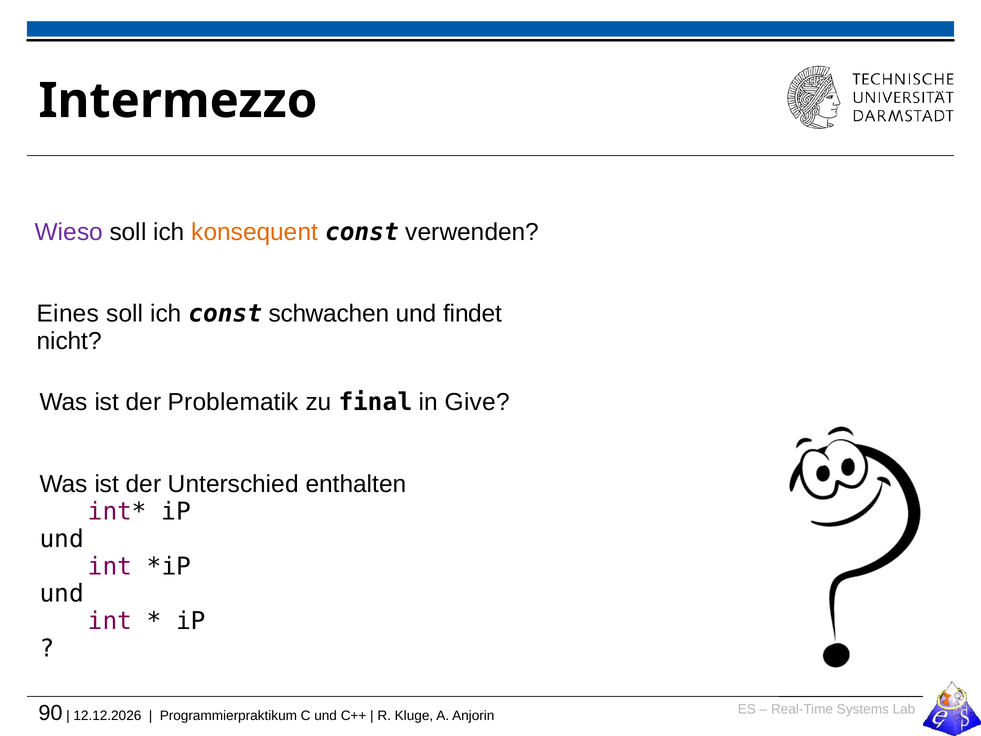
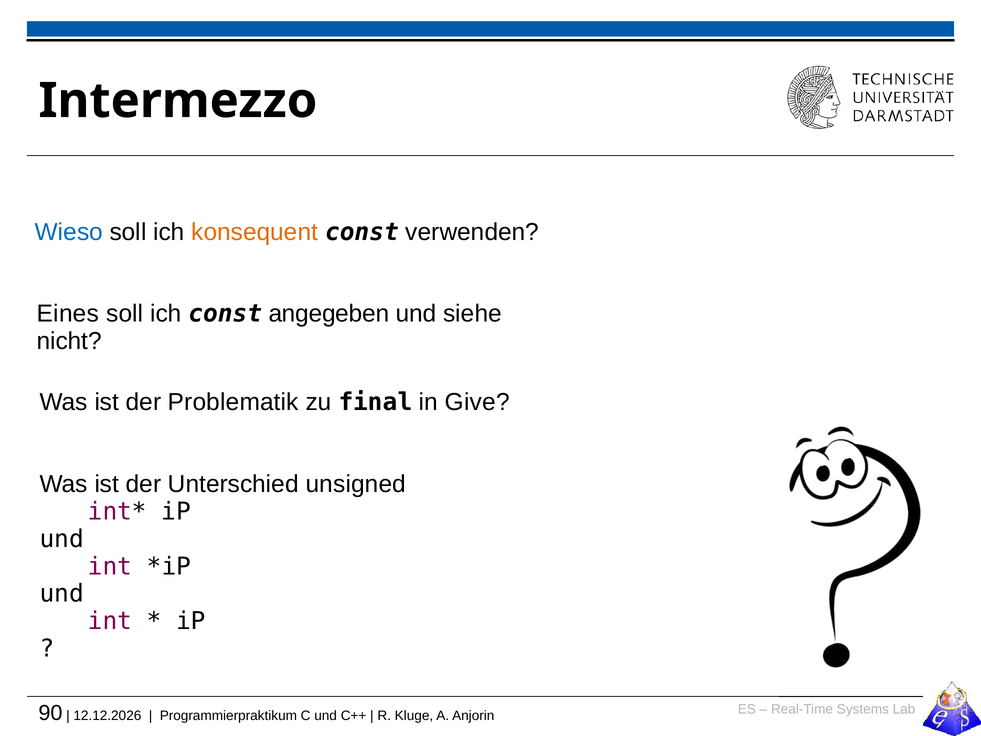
Wieso colour: purple -> blue (69, 232)
schwachen: schwachen -> angegeben (329, 314)
findet: findet -> siehe (473, 314)
enthalten: enthalten -> unsigned (356, 484)
